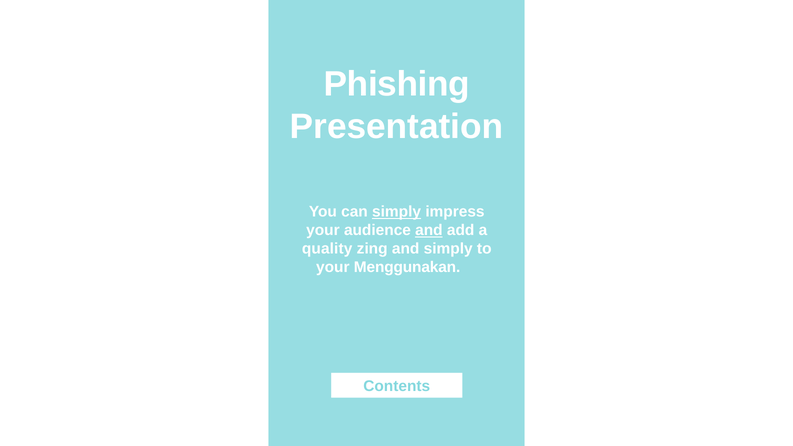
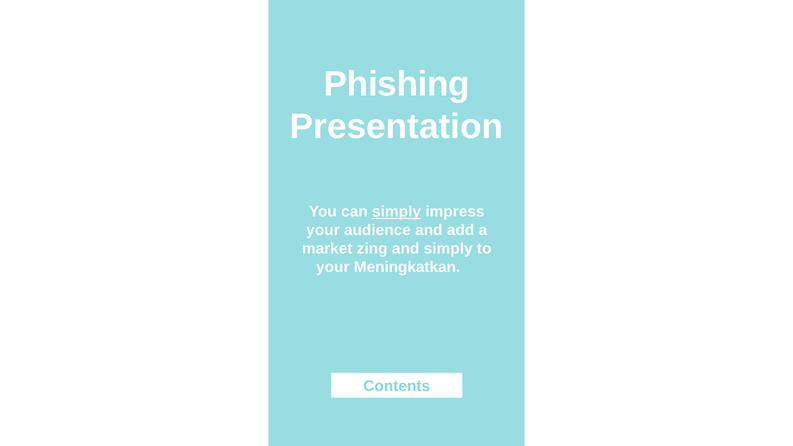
and underline: present -> none (429, 230)
quality: quality -> market (327, 249)
Menggunakan: Menggunakan -> Meningkatkan (407, 267)
